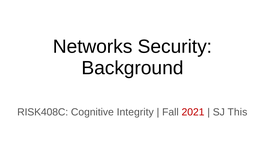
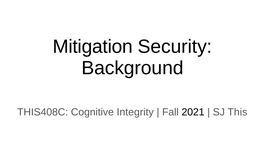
Networks: Networks -> Mitigation (93, 47)
RISK408C: RISK408C -> THIS408C (43, 112)
2021 colour: red -> black (193, 112)
